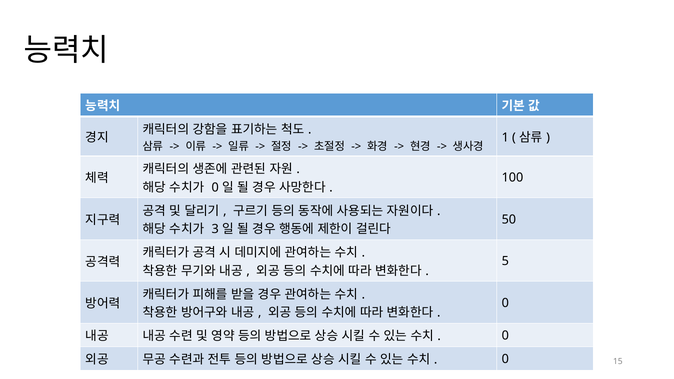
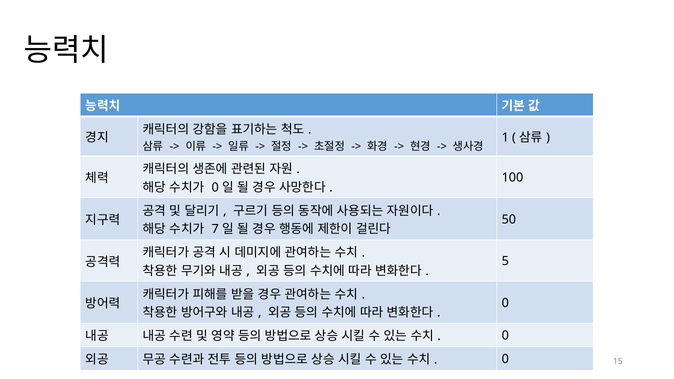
3: 3 -> 7 (215, 229)
